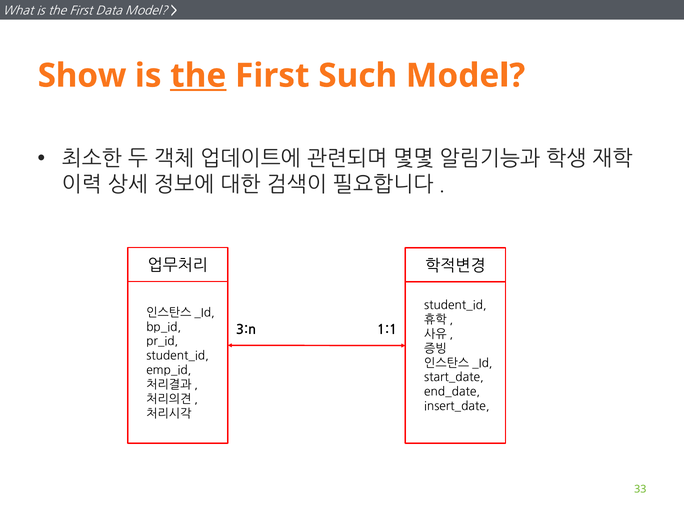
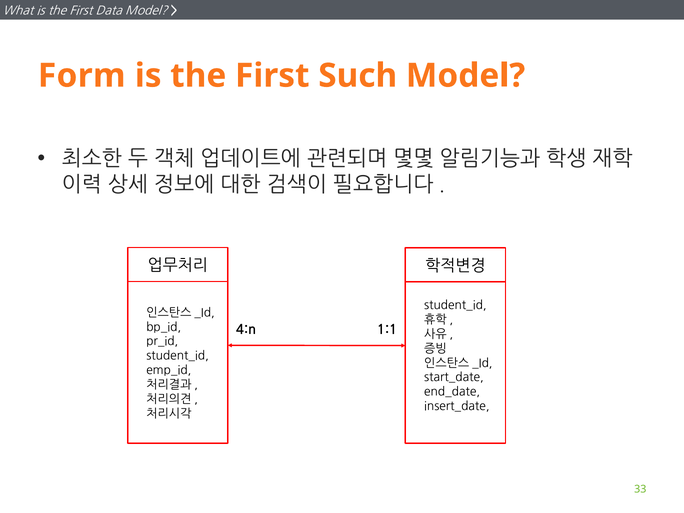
Show: Show -> Form (82, 76)
the underline: present -> none (198, 76)
3:n: 3:n -> 4:n (246, 330)
